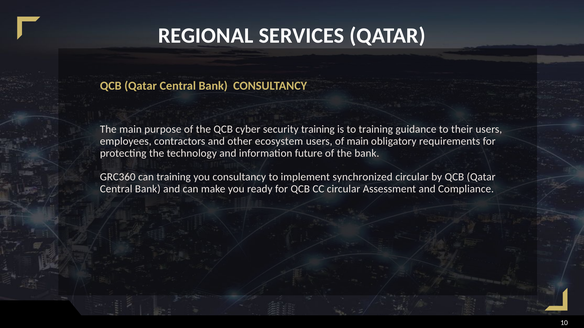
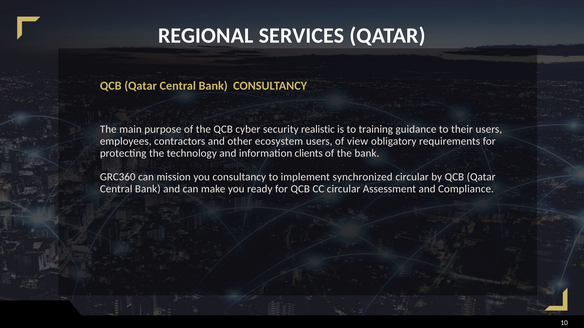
security training: training -> realistic (318, 129)
of main: main -> view (358, 141)
future: future -> clients (309, 153)
can training: training -> mission (174, 177)
